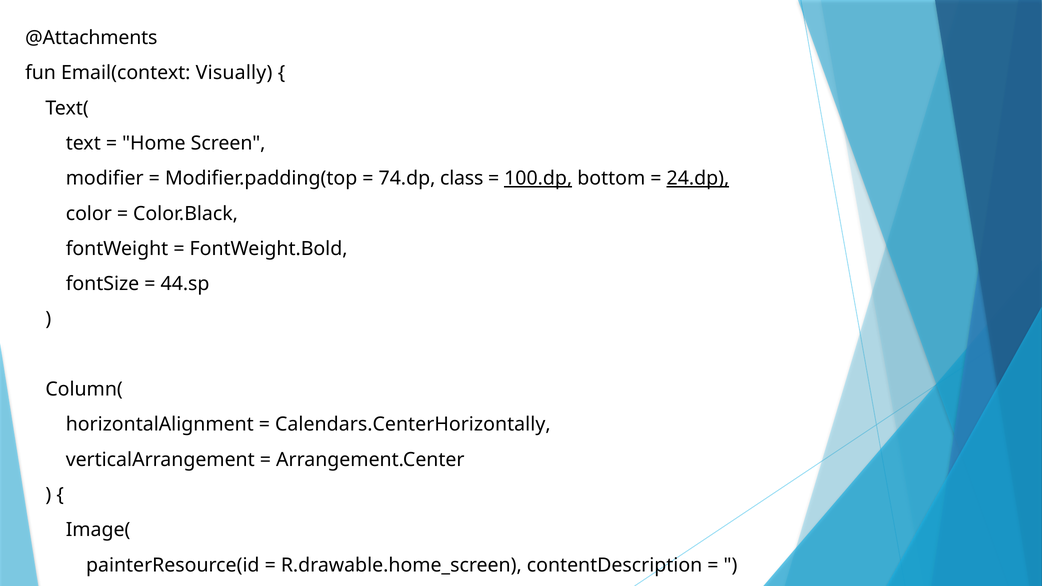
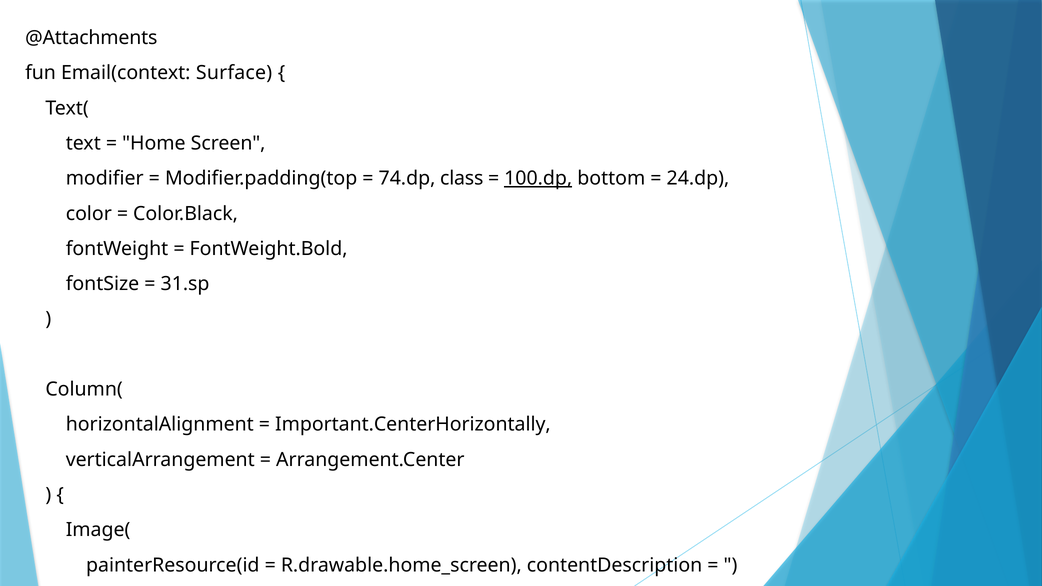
Visually: Visually -> Surface (234, 73)
24.dp underline: present -> none (698, 178)
44.sp: 44.sp -> 31.sp (185, 284)
Calendars.CenterHorizontally: Calendars.CenterHorizontally -> Important.CenterHorizontally (413, 425)
